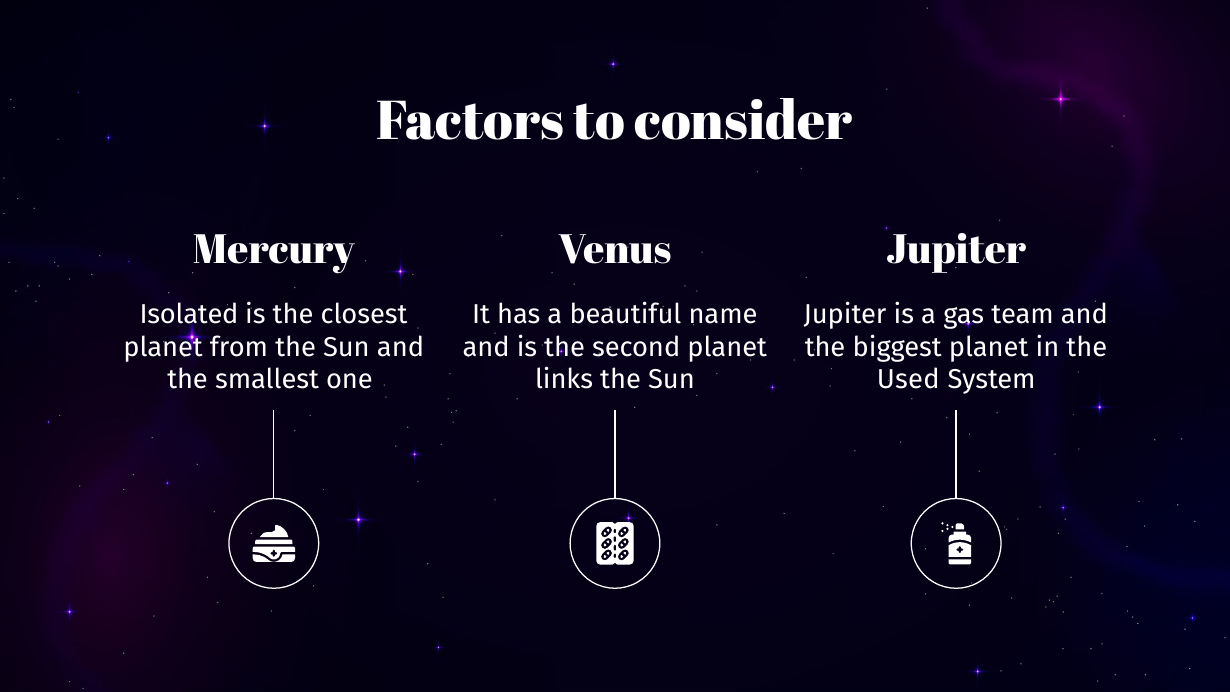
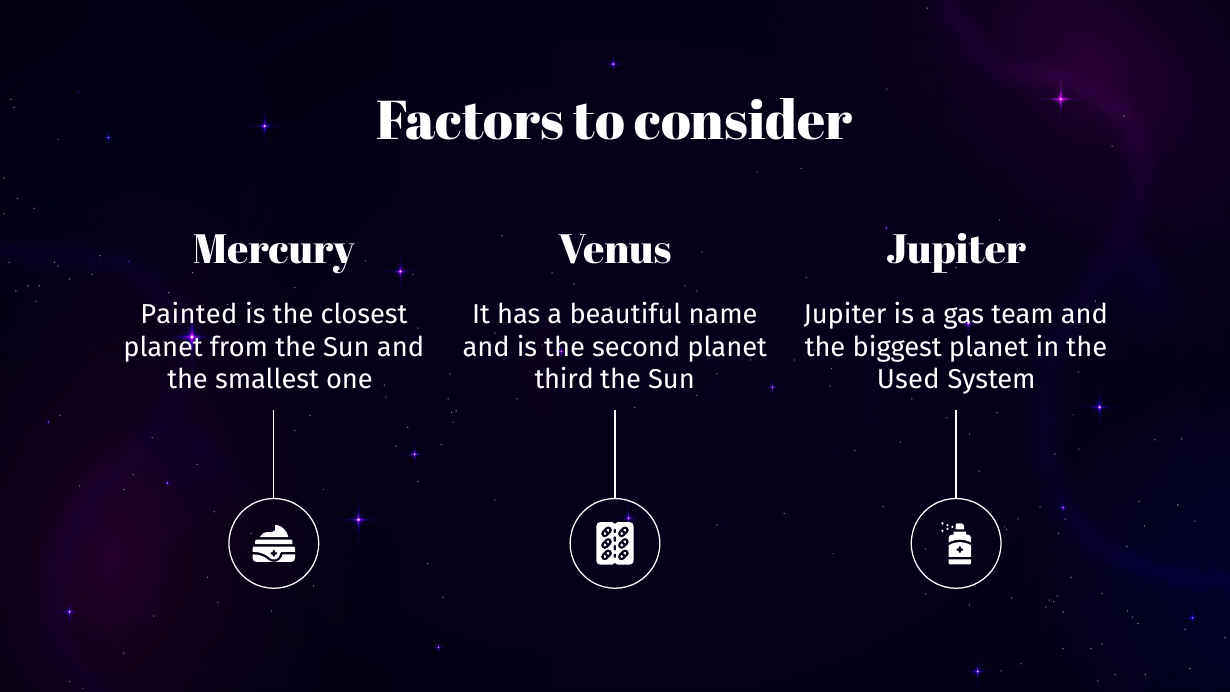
Isolated: Isolated -> Painted (189, 314)
links: links -> third (564, 380)
